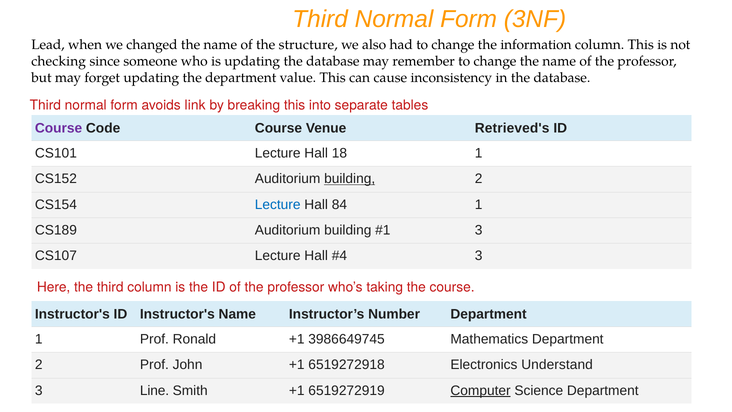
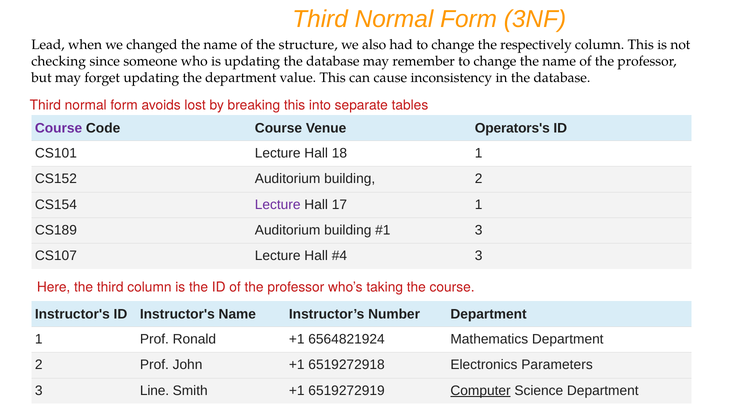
information: information -> respectively (536, 45)
link: link -> lost (195, 105)
Retrieved's: Retrieved's -> Operators's (512, 128)
building underline: present -> none (350, 179)
Lecture colour: blue -> purple (278, 204)
84: 84 -> 17 (339, 204)
3986649745: 3986649745 -> 6564821924 (347, 339)
Understand: Understand -> Parameters (557, 365)
